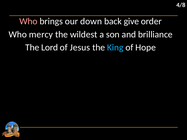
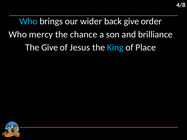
Who colour: pink -> light blue (28, 21)
down: down -> wider (91, 21)
wildest: wildest -> chance (84, 34)
The Lord: Lord -> Give (50, 48)
Hope: Hope -> Place (146, 48)
